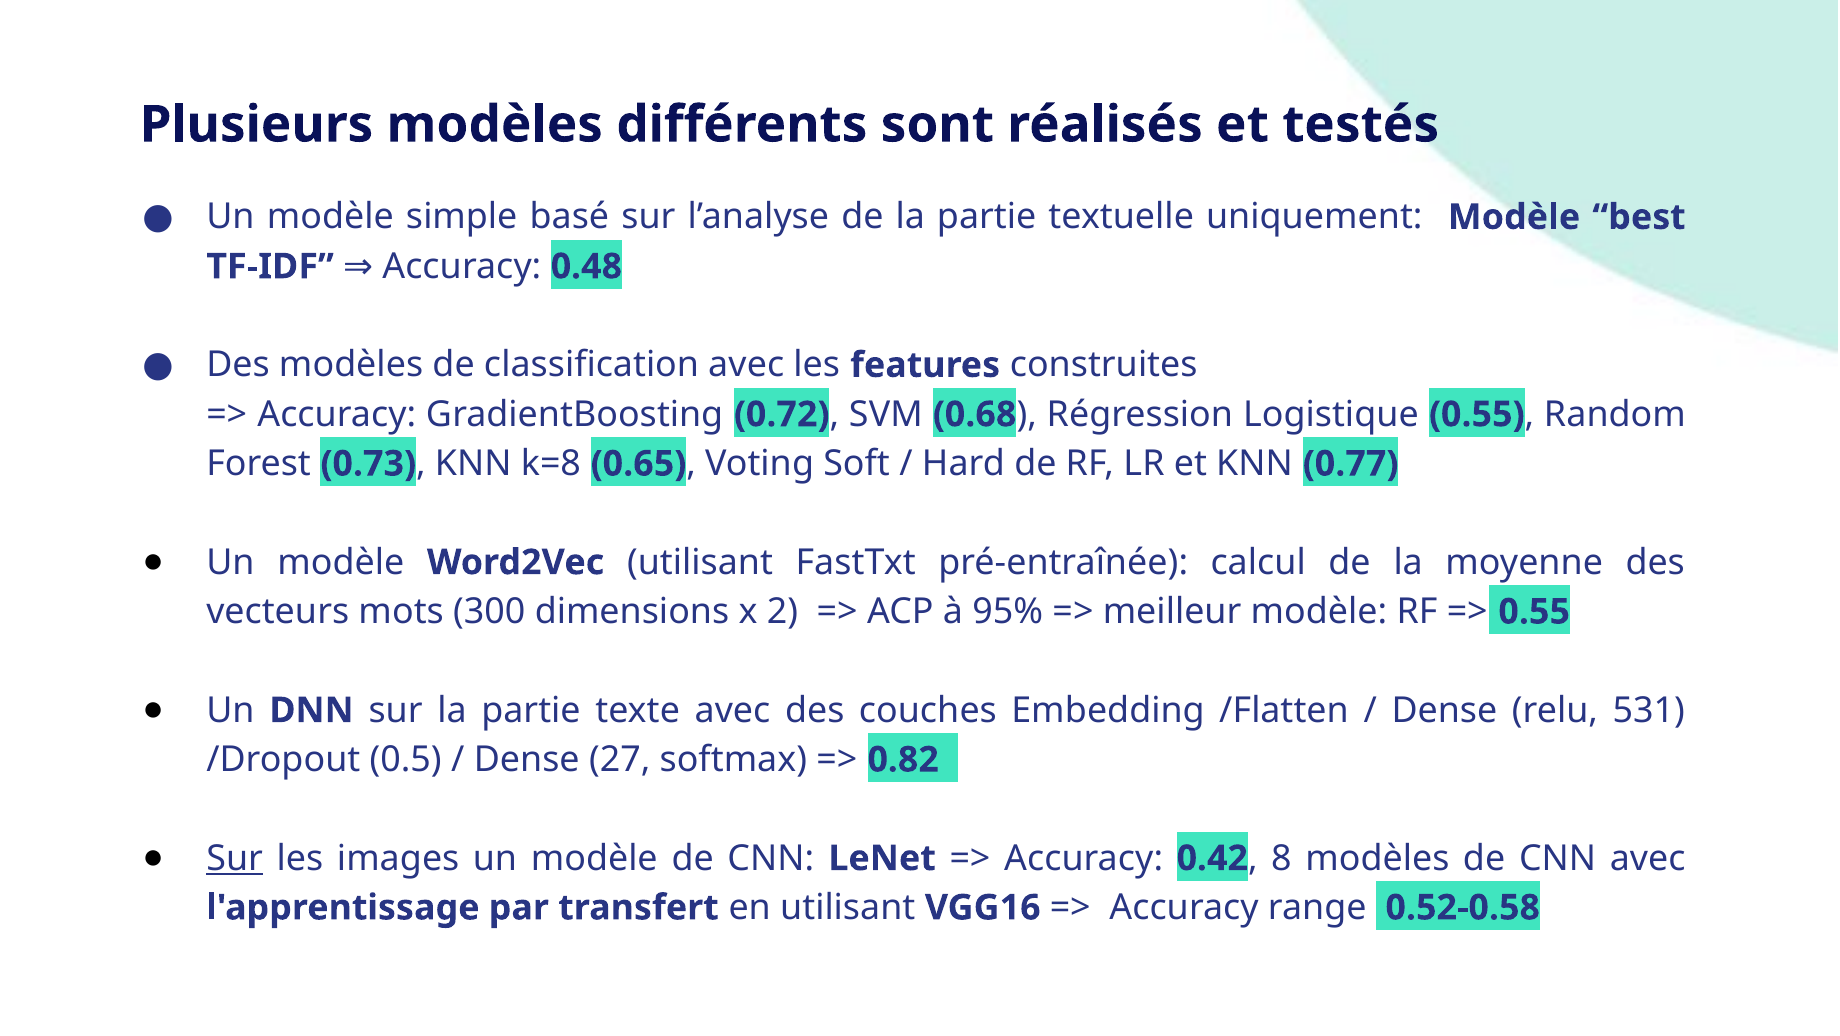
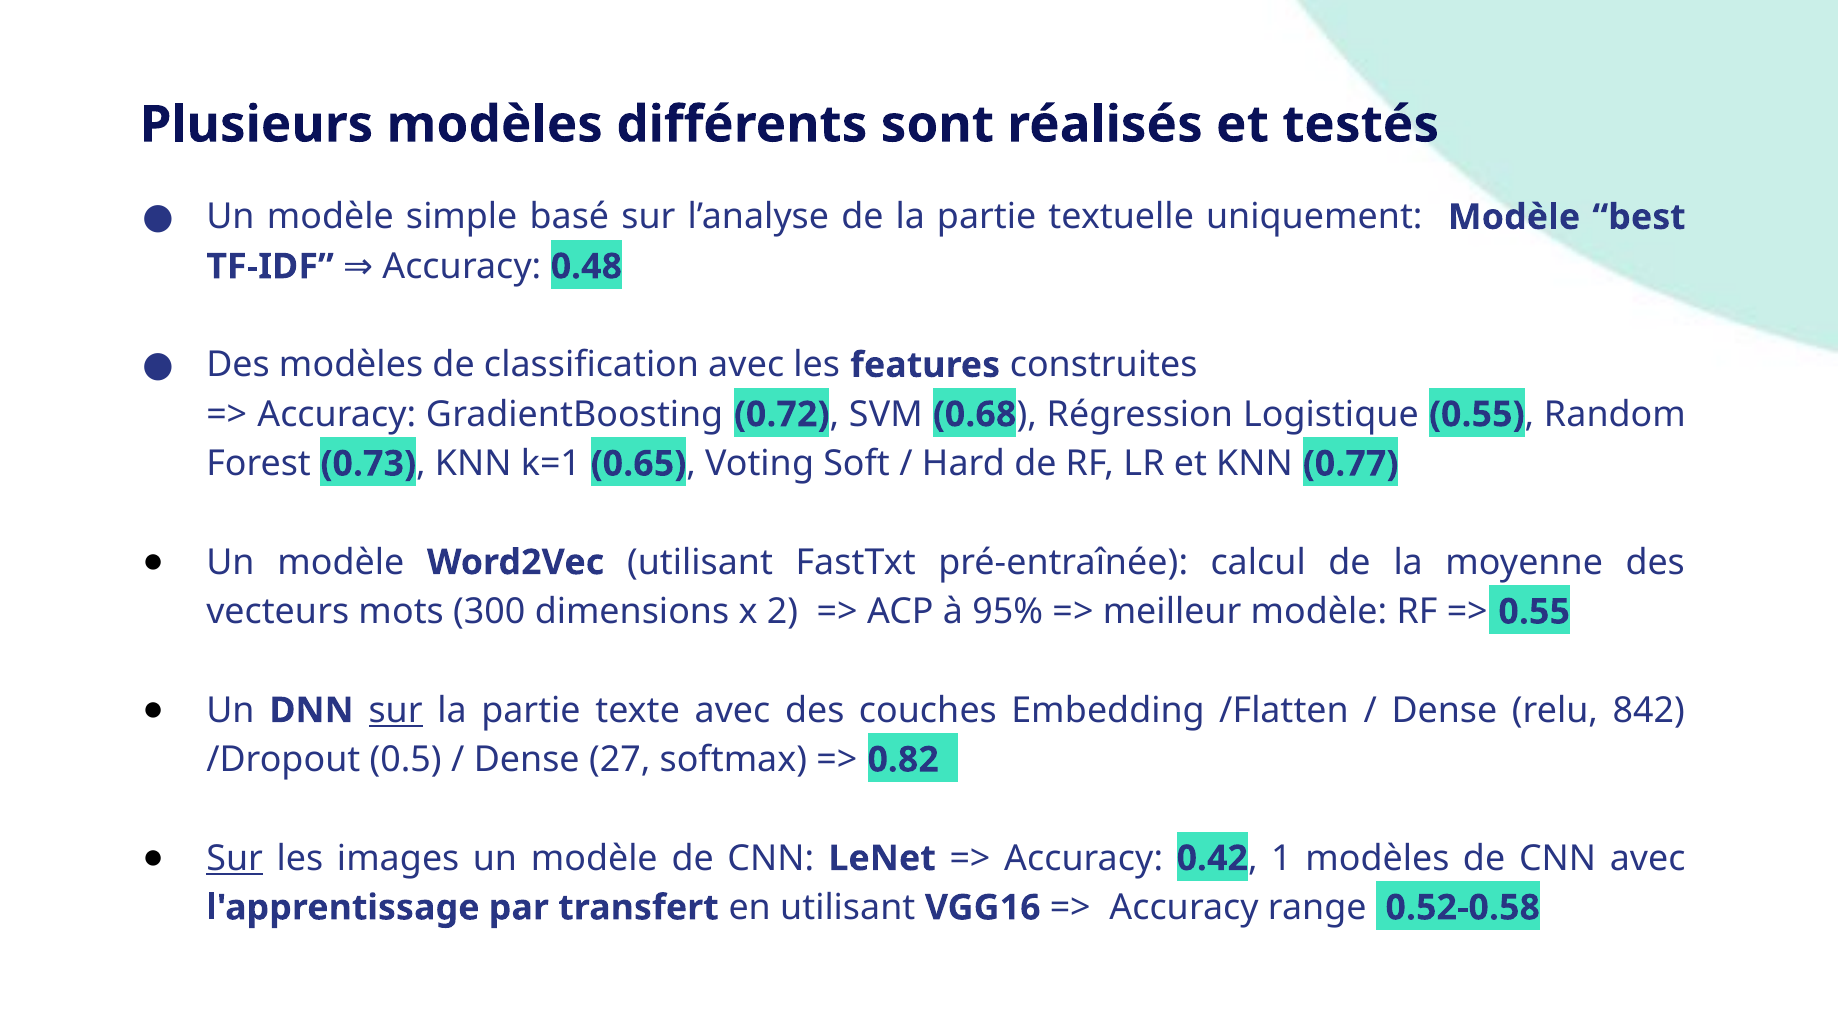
k=8: k=8 -> k=1 (551, 464)
sur underline: none -> present (396, 711)
531: 531 -> 842 (1649, 711)
8: 8 -> 1 (1281, 859)
